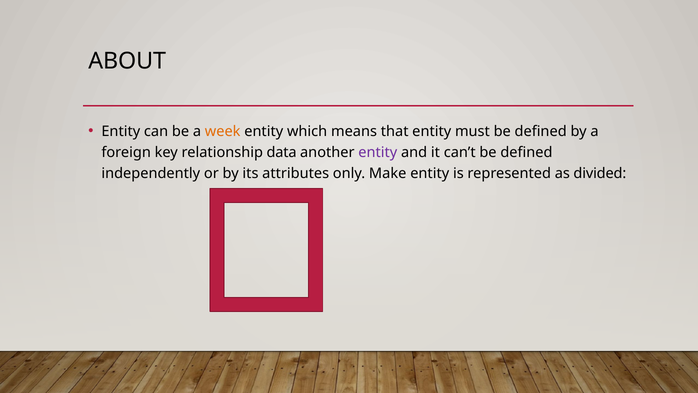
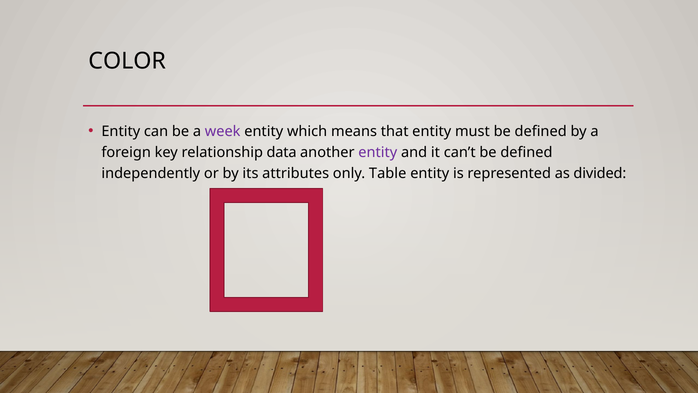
ABOUT: ABOUT -> COLOR (127, 61)
week colour: orange -> purple (223, 131)
Make: Make -> Table (388, 173)
